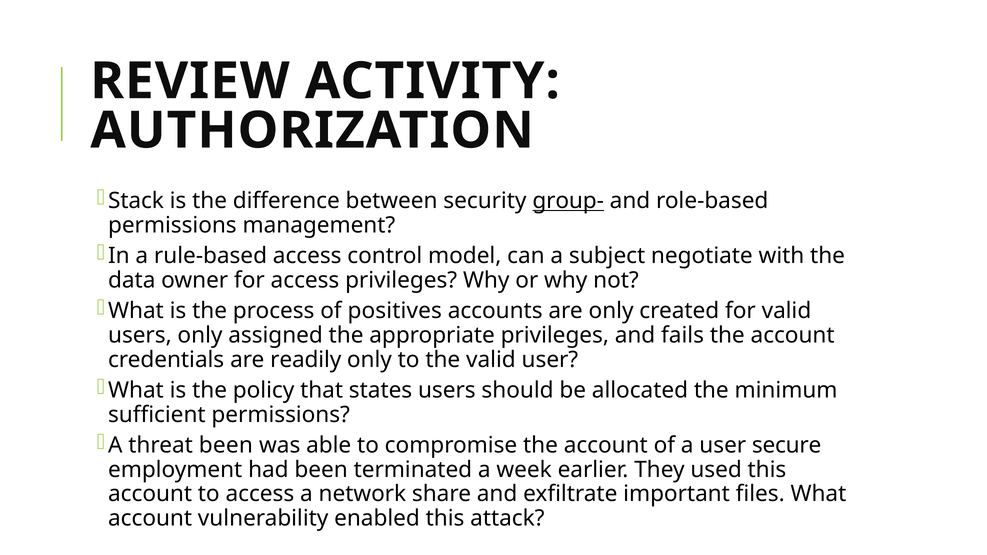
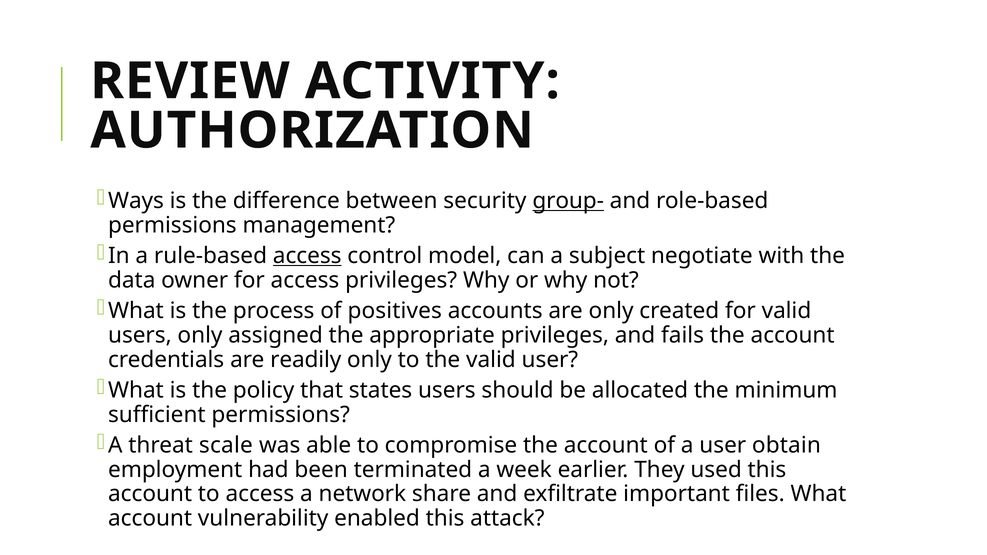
Stack: Stack -> Ways (136, 201)
access underline: none -> present (307, 256)
threat been: been -> scale (226, 445)
secure: secure -> obtain (786, 445)
